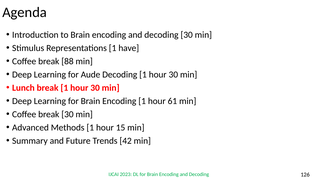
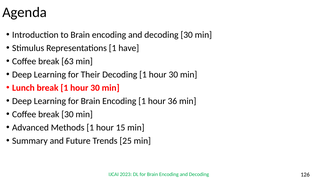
88: 88 -> 63 (67, 61)
Aude: Aude -> Their (90, 74)
61: 61 -> 36 (172, 101)
42: 42 -> 25 (126, 141)
